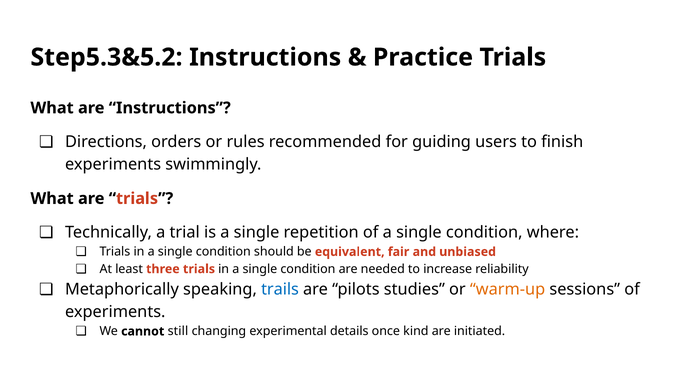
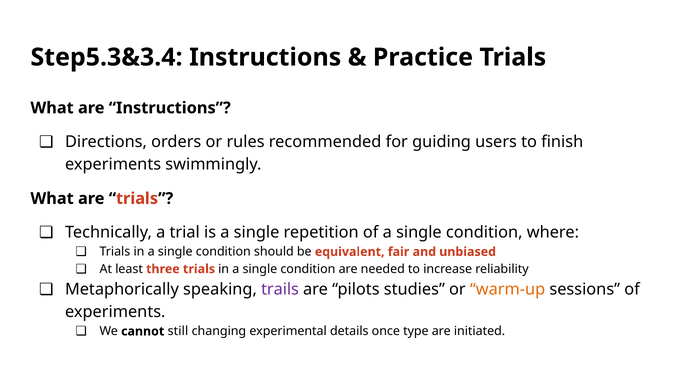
Step5.3&5.2: Step5.3&5.2 -> Step5.3&3.4 (107, 57)
trails colour: blue -> purple (280, 289)
kind: kind -> type (416, 331)
